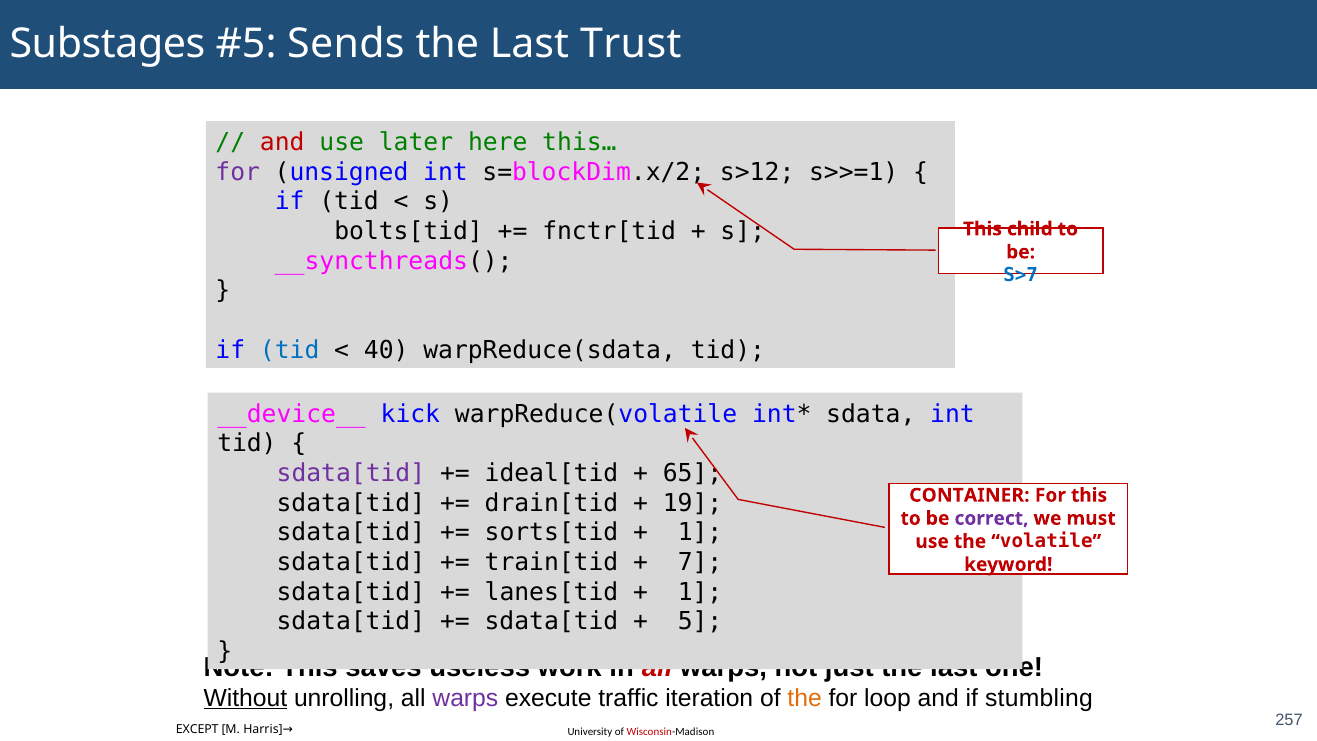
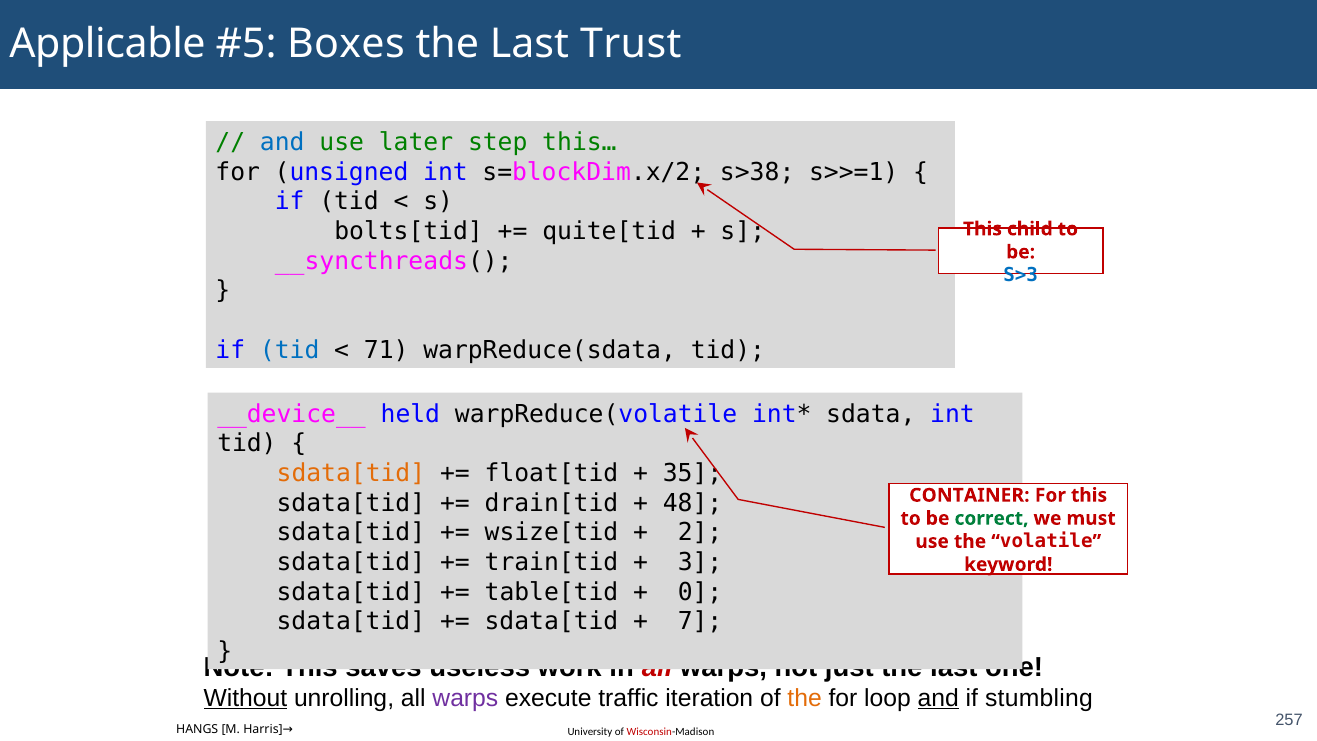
Substages: Substages -> Applicable (108, 44)
Sends: Sends -> Boxes (346, 44)
and colour: red -> blue (282, 142)
here: here -> step (498, 142)
for colour: purple -> black (238, 172)
s>12: s>12 -> s>38 (757, 172)
fnctr[tid: fnctr[tid -> quite[tid (609, 231)
S>7: S>7 -> S>3 (1021, 275)
40: 40 -> 71 (386, 350)
kick: kick -> held (410, 414)
sdata[tid colour: purple -> orange (351, 473)
ideal[tid: ideal[tid -> float[tid (551, 473)
65: 65 -> 35 (693, 473)
19: 19 -> 48 (693, 503)
correct colour: purple -> green (991, 518)
sorts[tid: sorts[tid -> wsize[tid (551, 533)
1: 1 -> 2 (700, 533)
7: 7 -> 3 (700, 562)
lanes[tid: lanes[tid -> table[tid (551, 592)
1: 1 -> 0 (700, 592)
5: 5 -> 7 (700, 621)
and underline: none -> present (938, 698)
EXCEPT: EXCEPT -> HANGS (197, 729)
